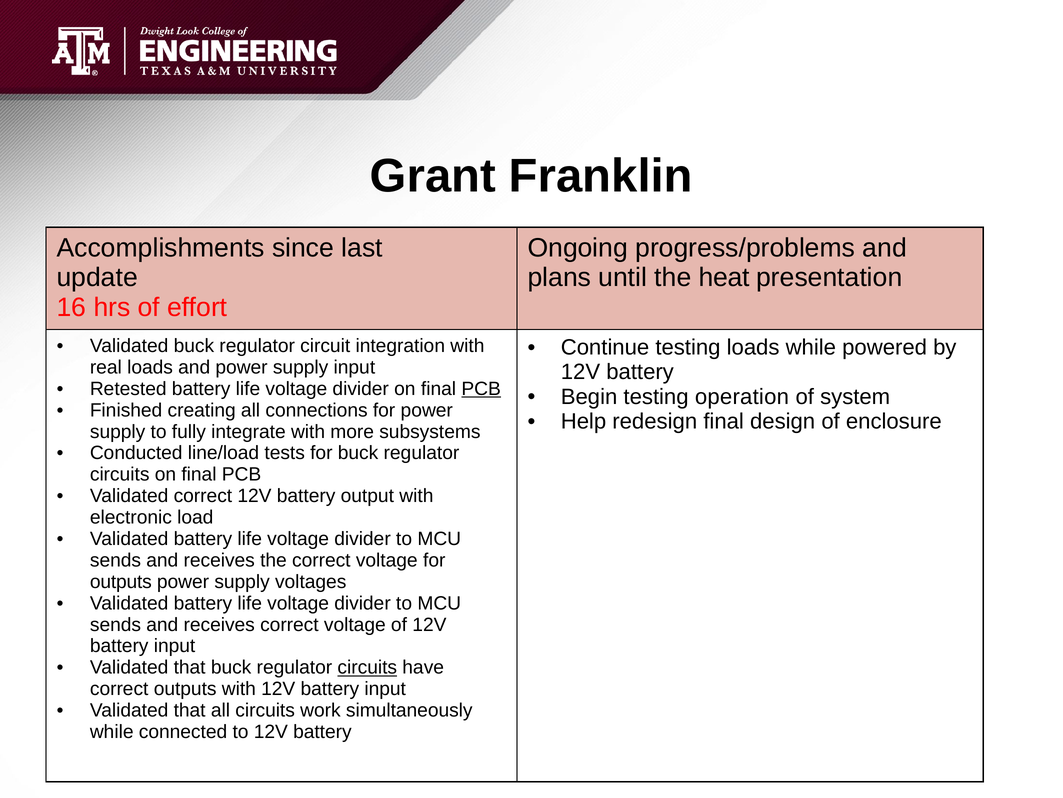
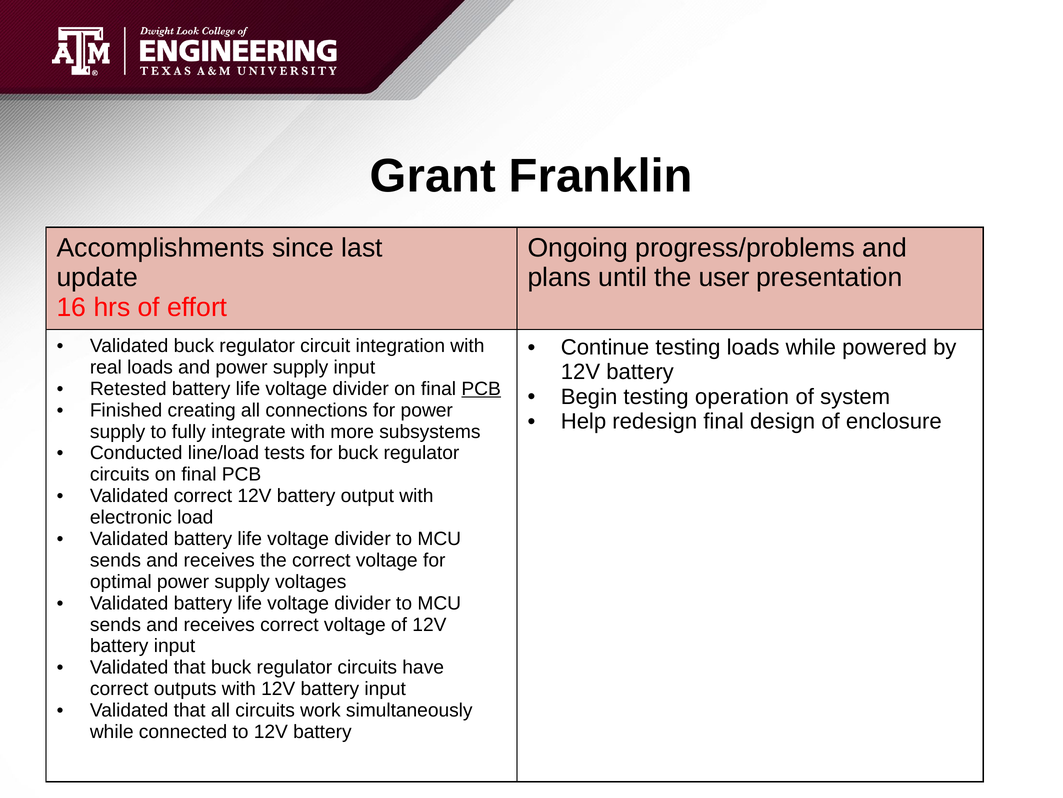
heat: heat -> user (724, 277)
outputs: outputs -> optimal (121, 581)
circuits underline: present -> none (367, 667)
